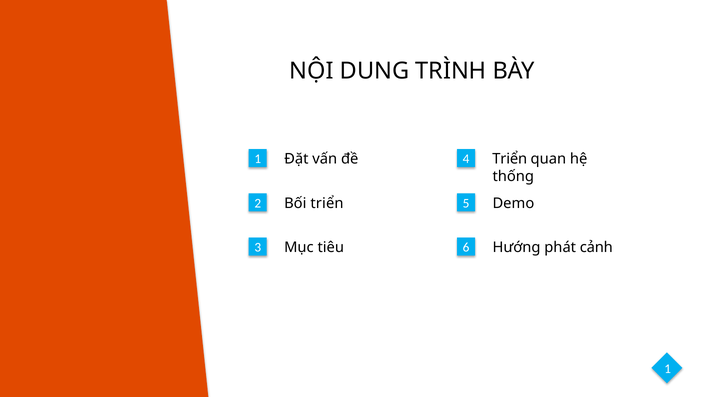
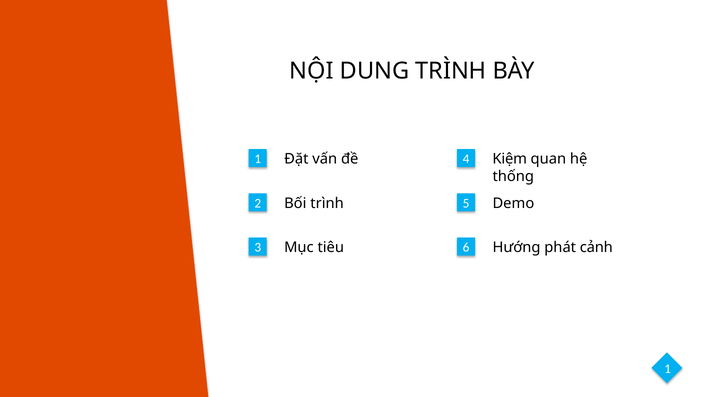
4 Triển: Triển -> Kiệm (510, 159)
Bối triển: triển -> trình (327, 203)
